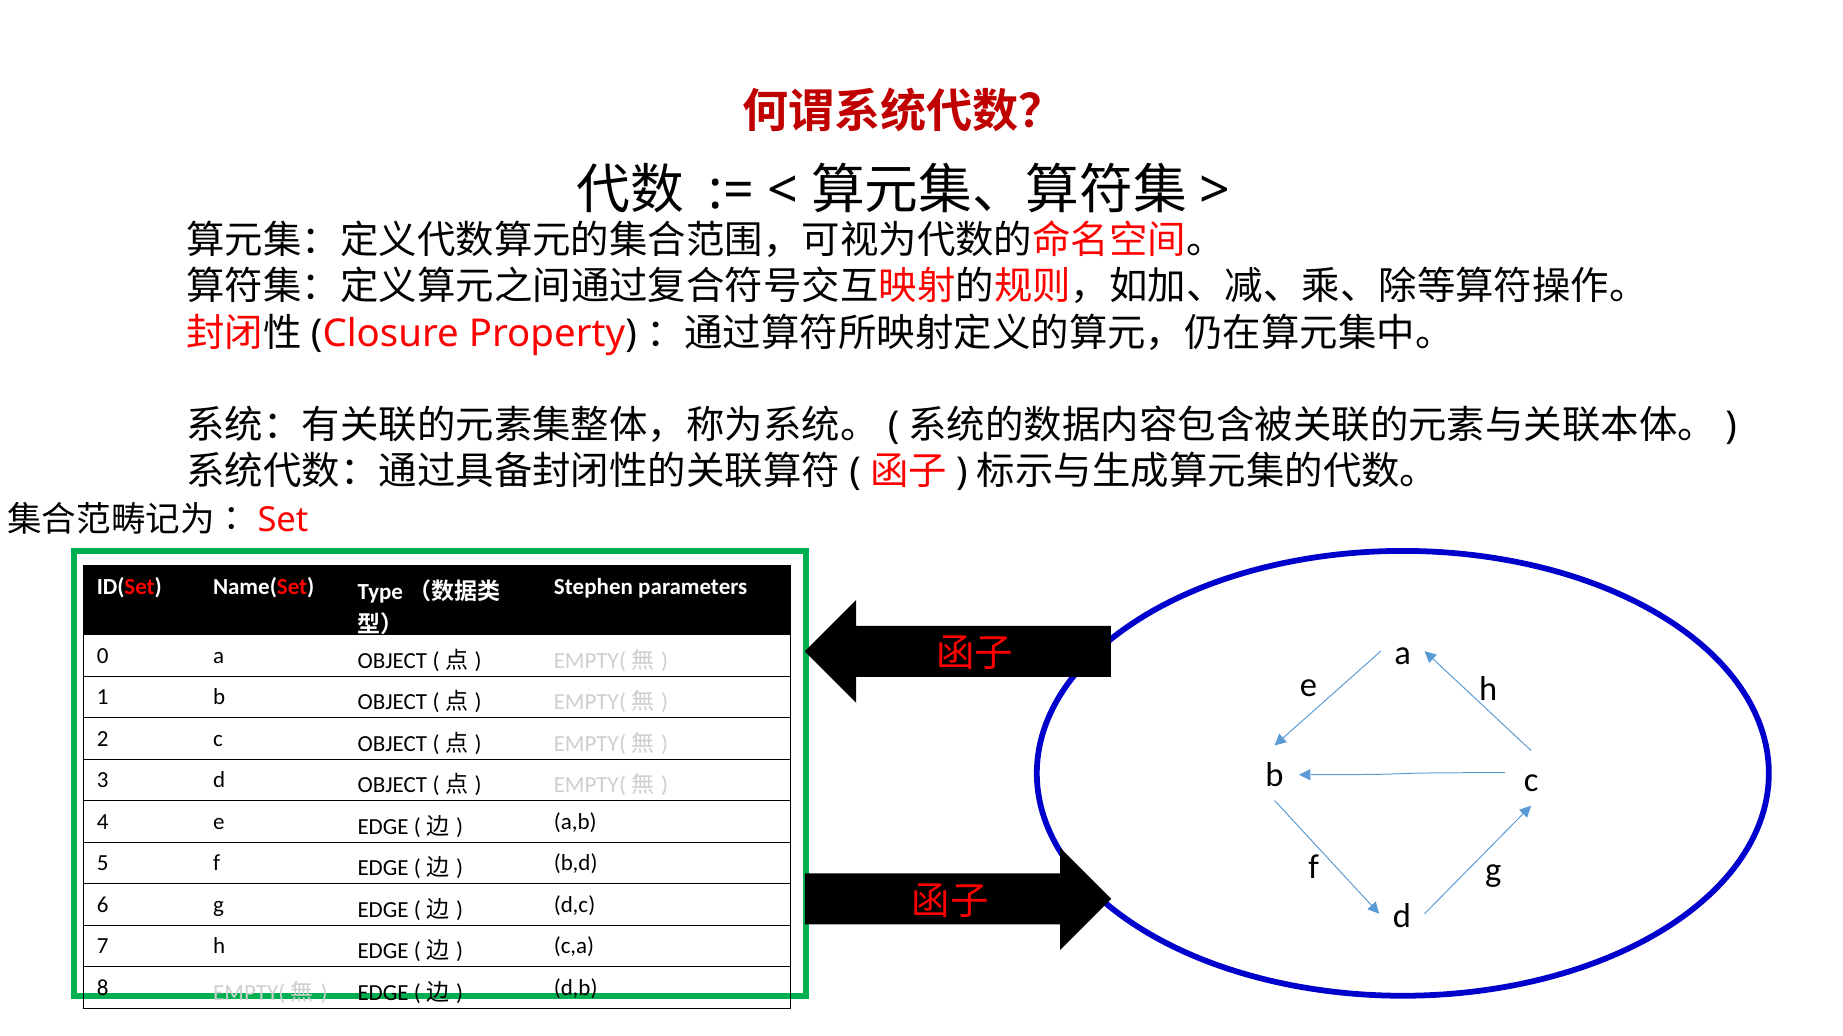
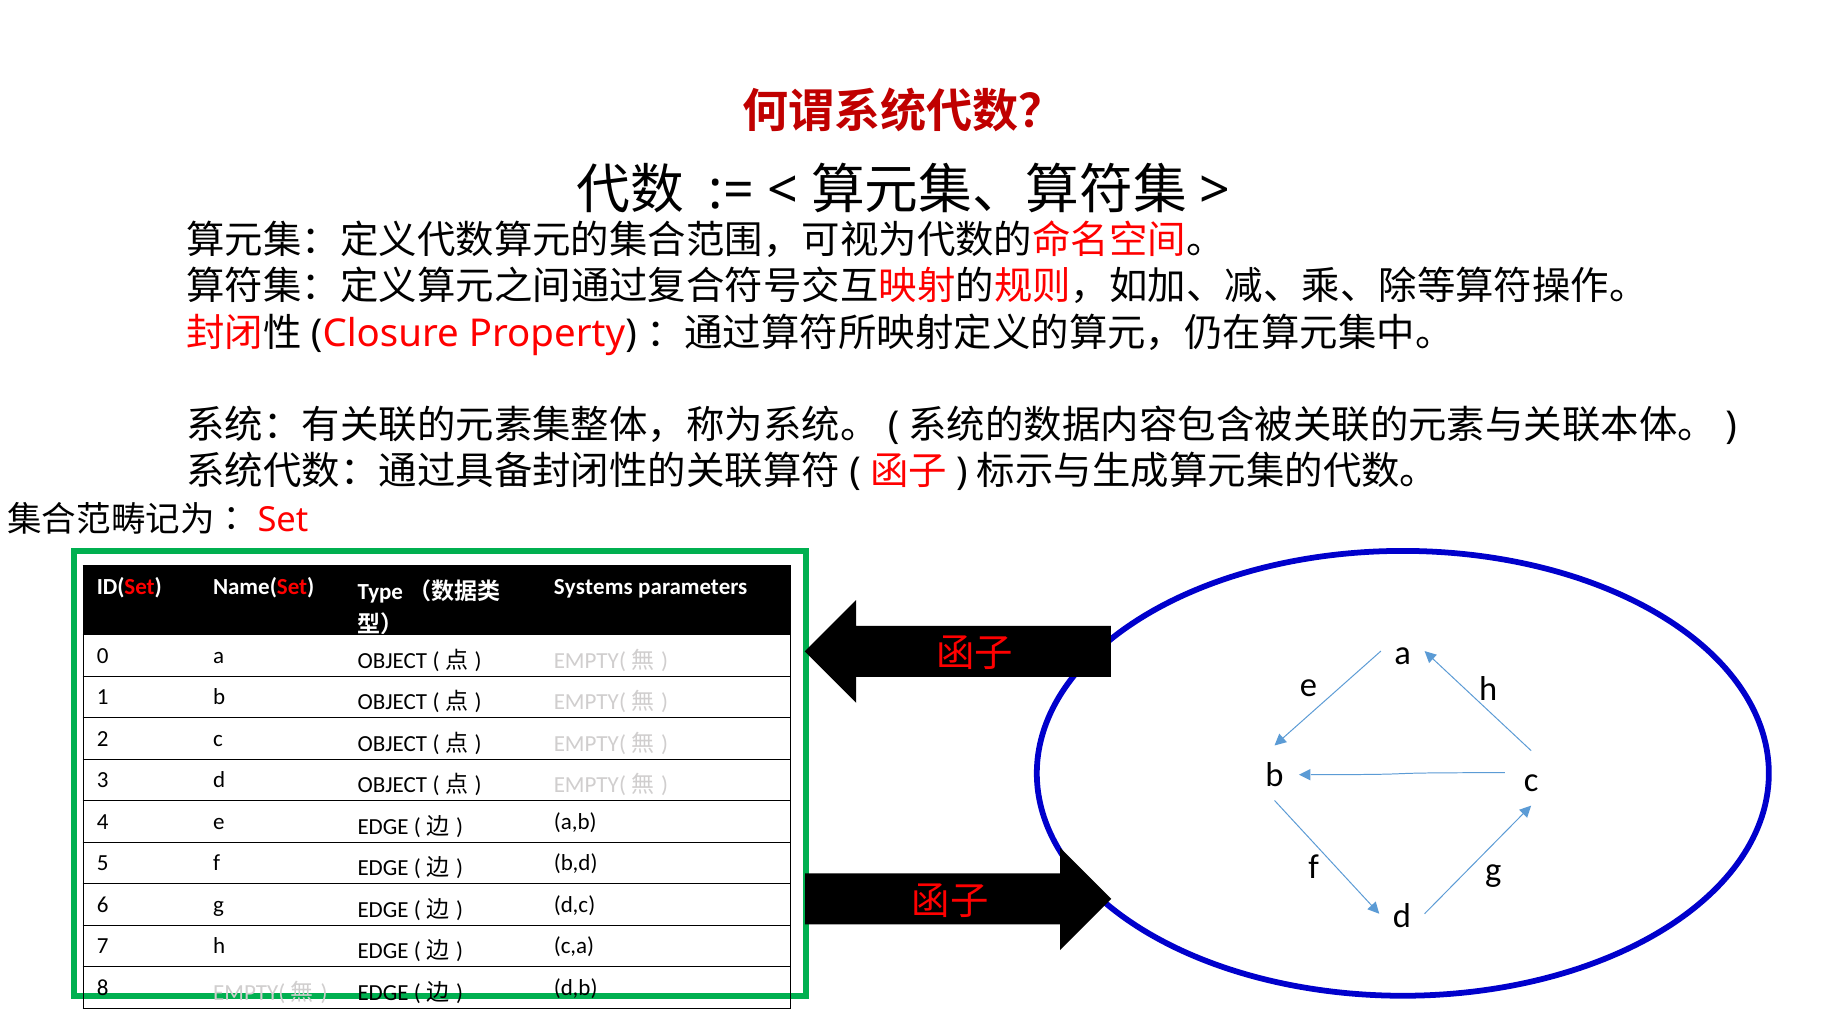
Stephen: Stephen -> Systems (593, 587)
